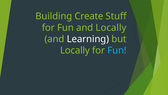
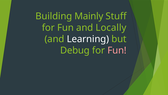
Create: Create -> Mainly (89, 16)
Locally: Locally -> Debug (75, 50)
Fun colour: light blue -> pink (117, 50)
